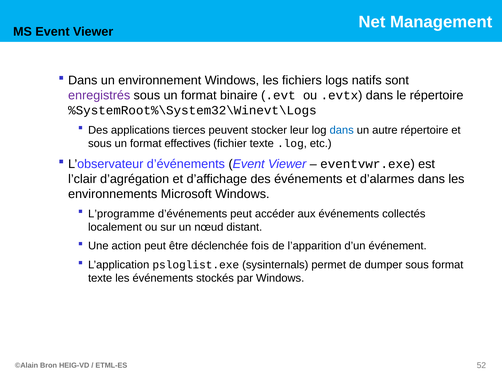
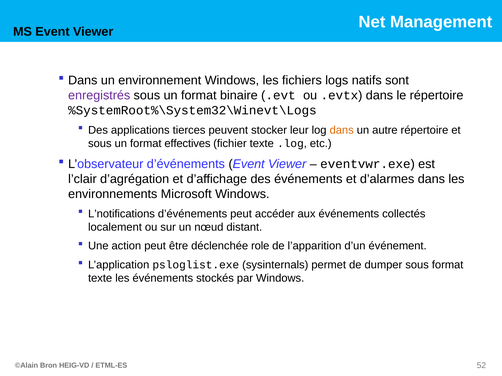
dans colour: blue -> orange (342, 130)
L’programme: L’programme -> L’notifications (122, 214)
fois: fois -> role (260, 246)
